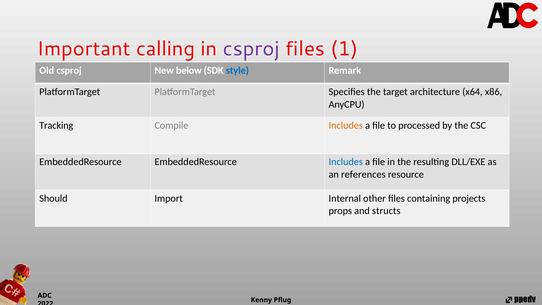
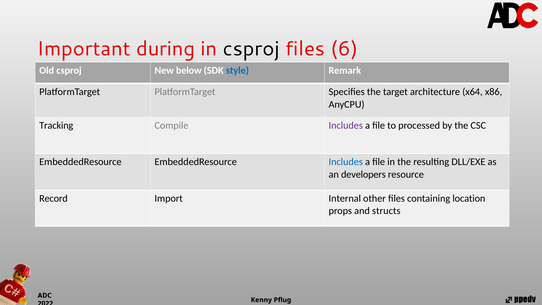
calling: calling -> during (166, 49)
csproj colour: purple -> black (251, 49)
1: 1 -> 6 (344, 49)
Includes colour: orange -> purple (346, 126)
references: references -> developers (363, 174)
Should: Should -> Record (53, 198)
projects: projects -> location (469, 198)
